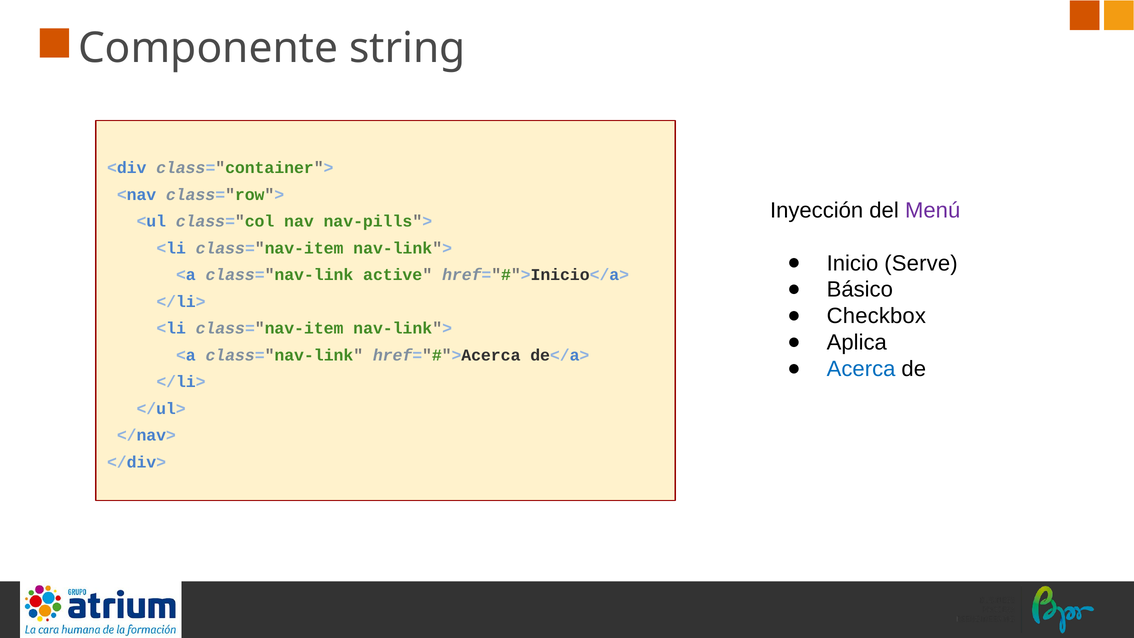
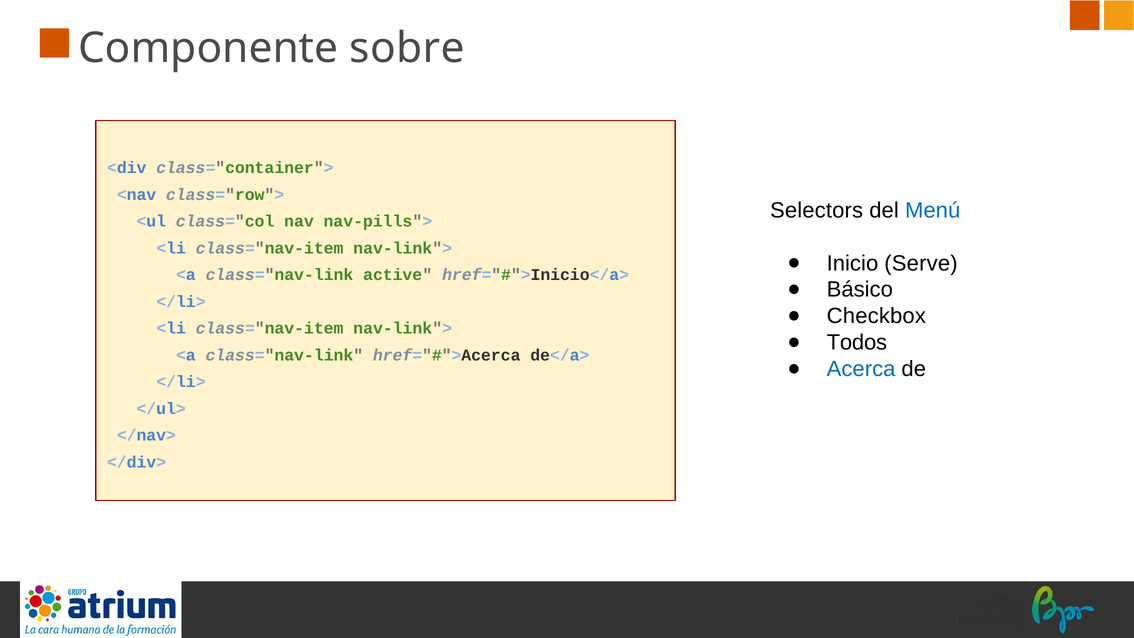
string: string -> sobre (407, 48)
Inyección: Inyección -> Selectors (817, 210)
Menú colour: purple -> blue (933, 210)
Aplica: Aplica -> Todos (857, 343)
